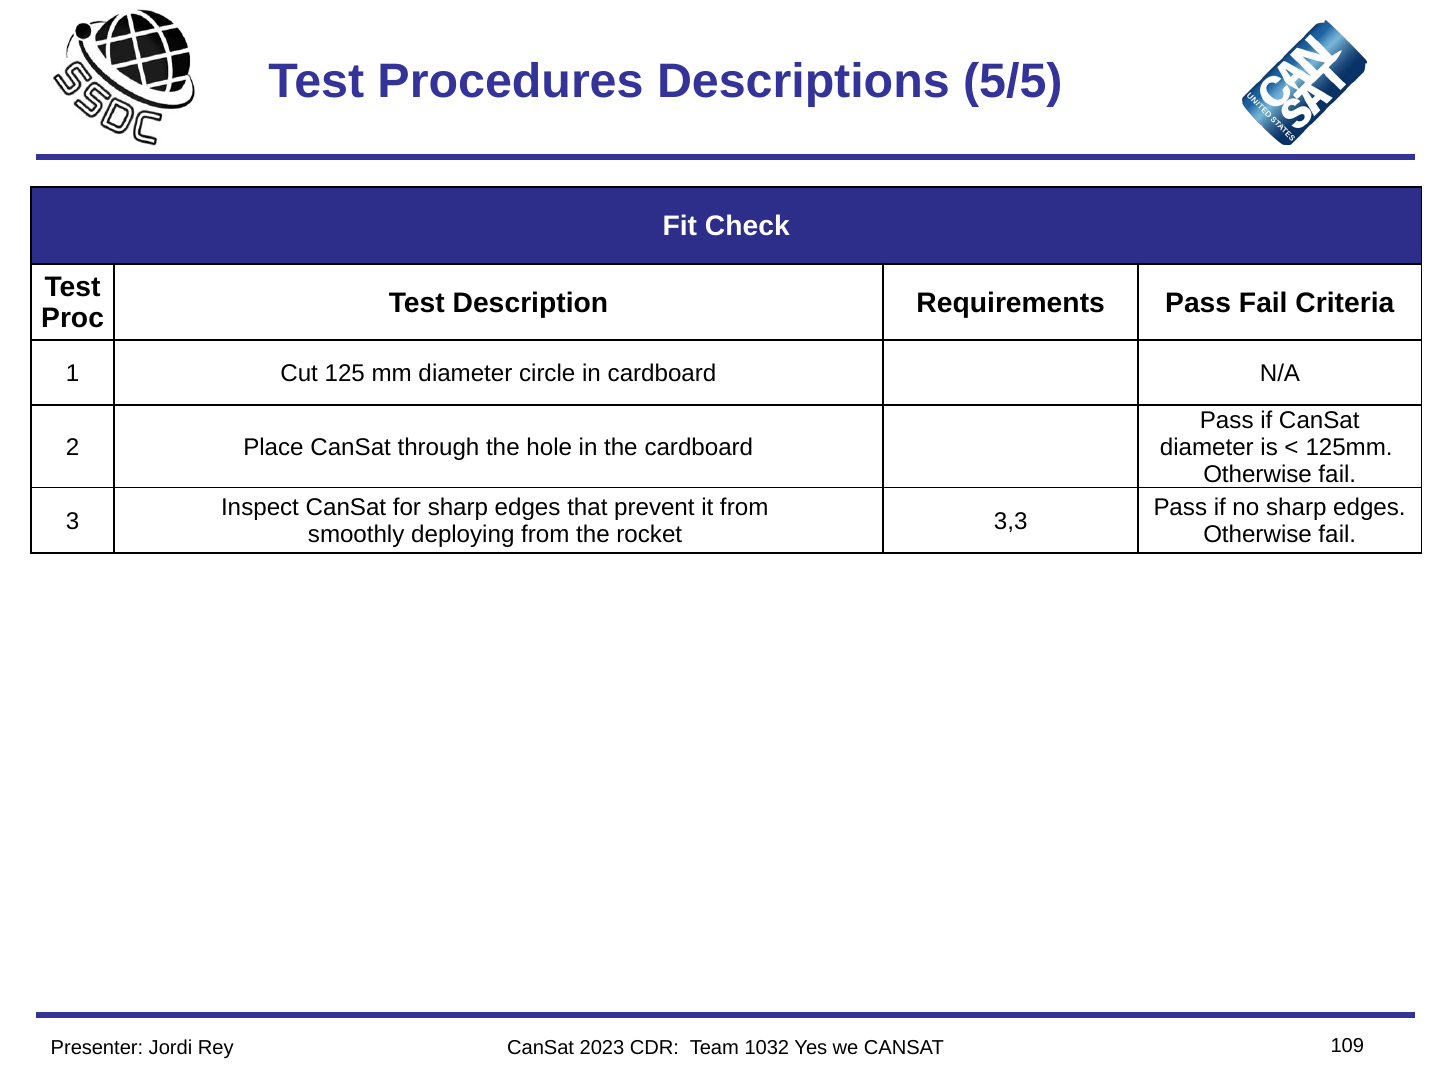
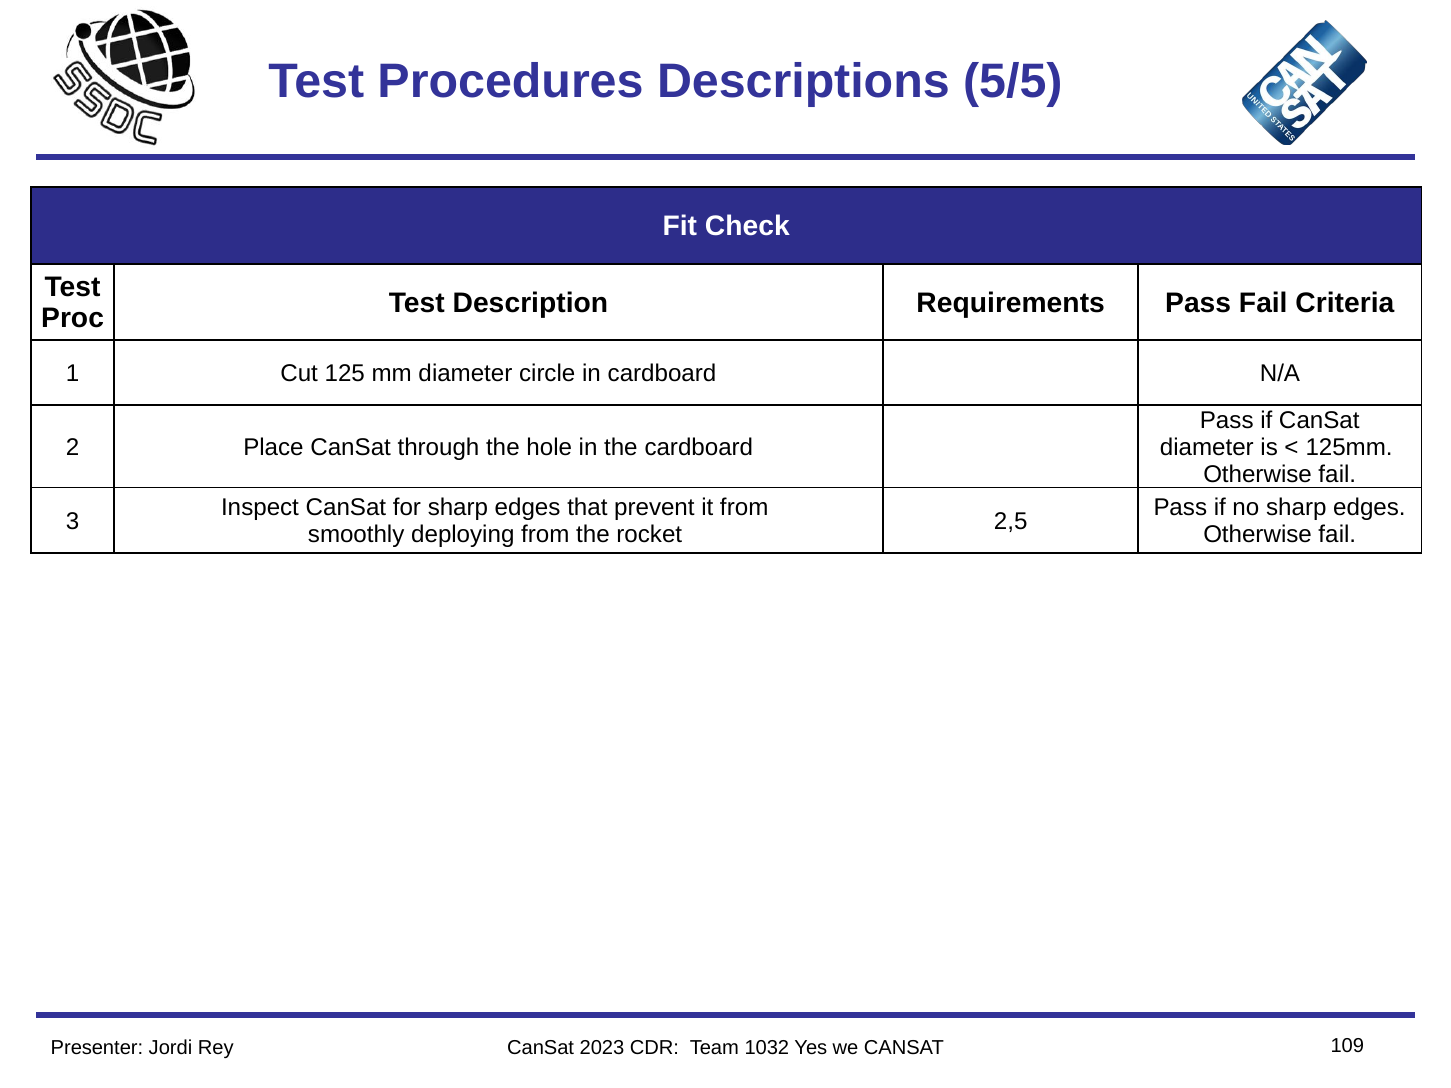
3,3: 3,3 -> 2,5 (1011, 521)
